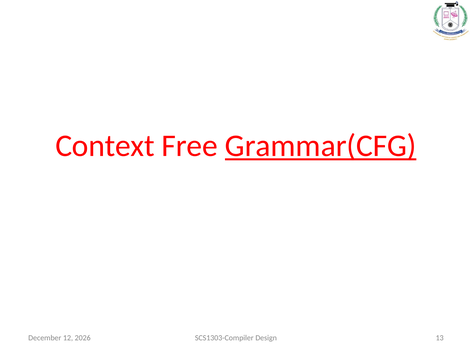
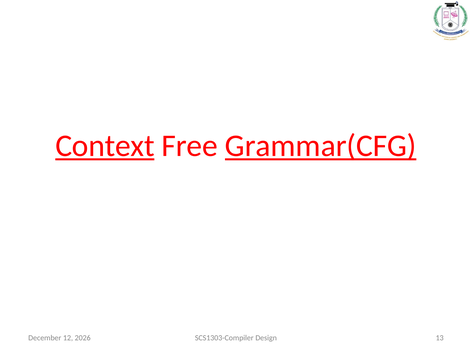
Context underline: none -> present (105, 146)
